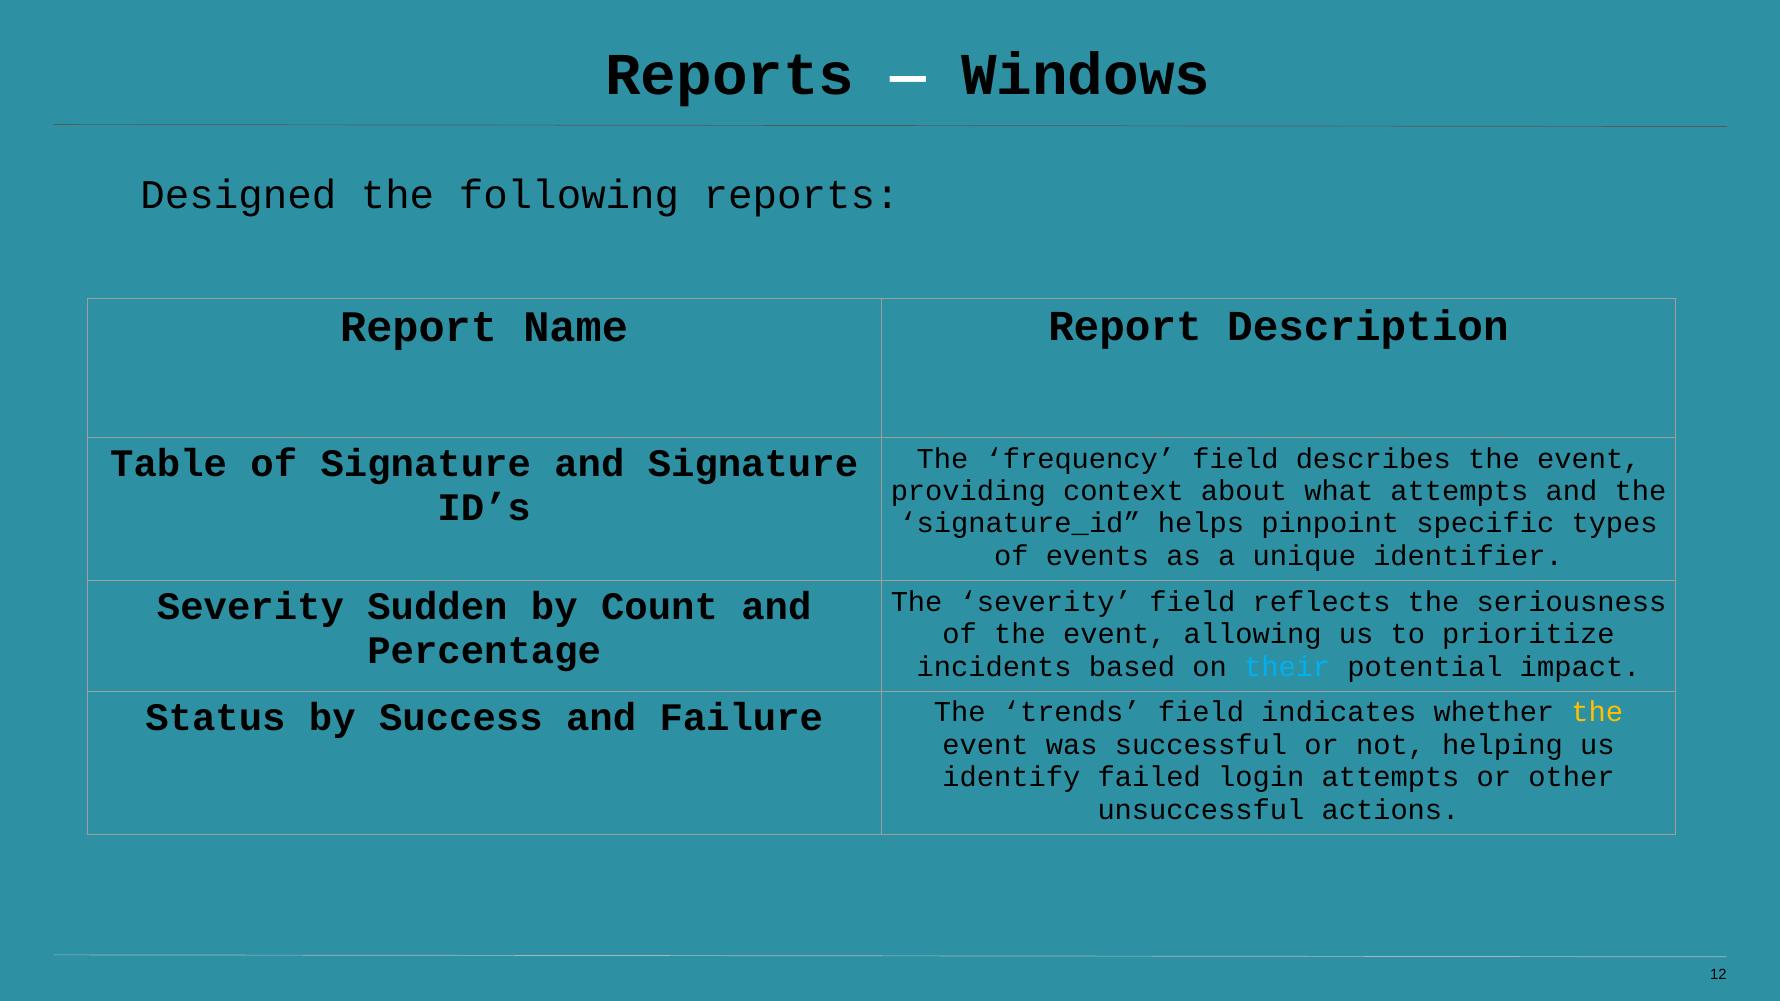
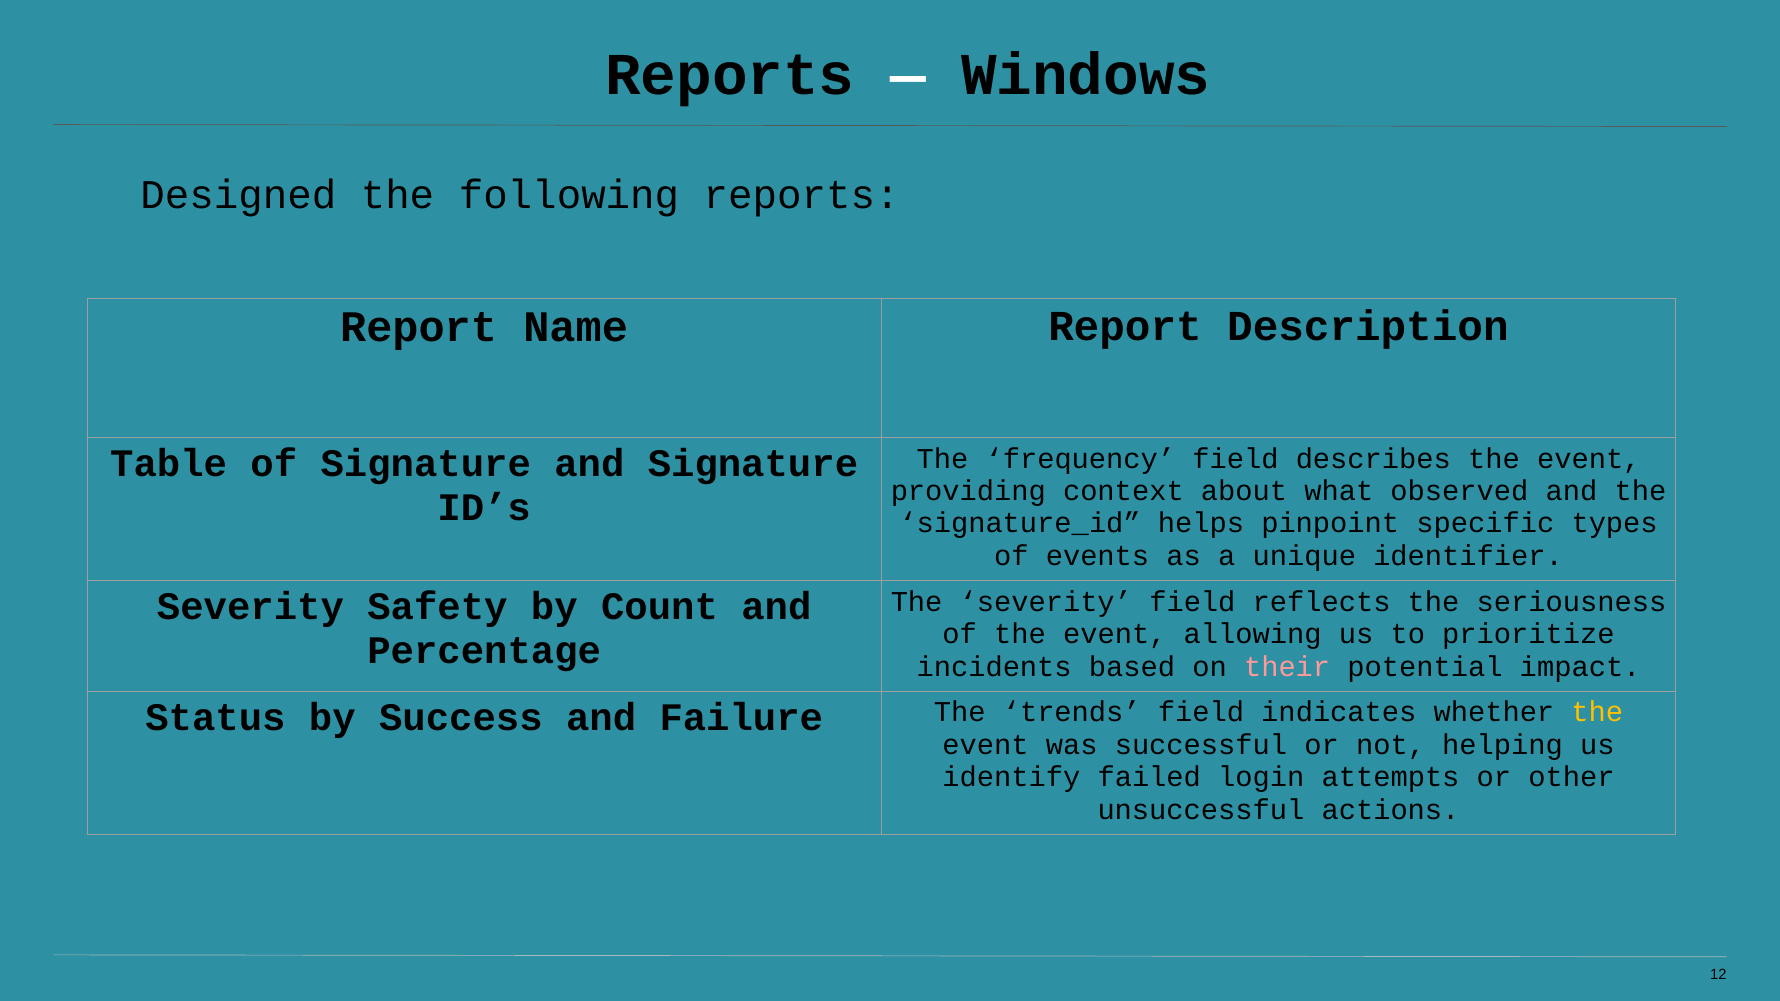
what attempts: attempts -> observed (1459, 491)
Sudden: Sudden -> Safety (437, 607)
their colour: light blue -> pink (1287, 667)
